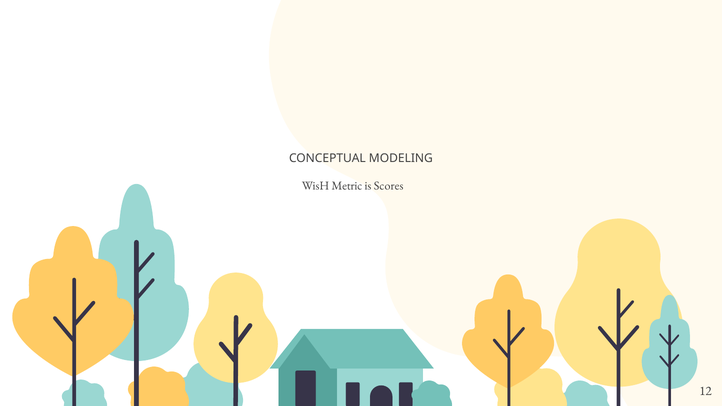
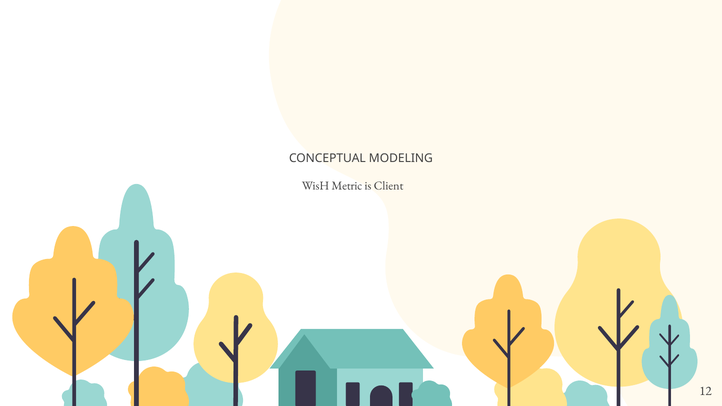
Scores: Scores -> Client (389, 186)
